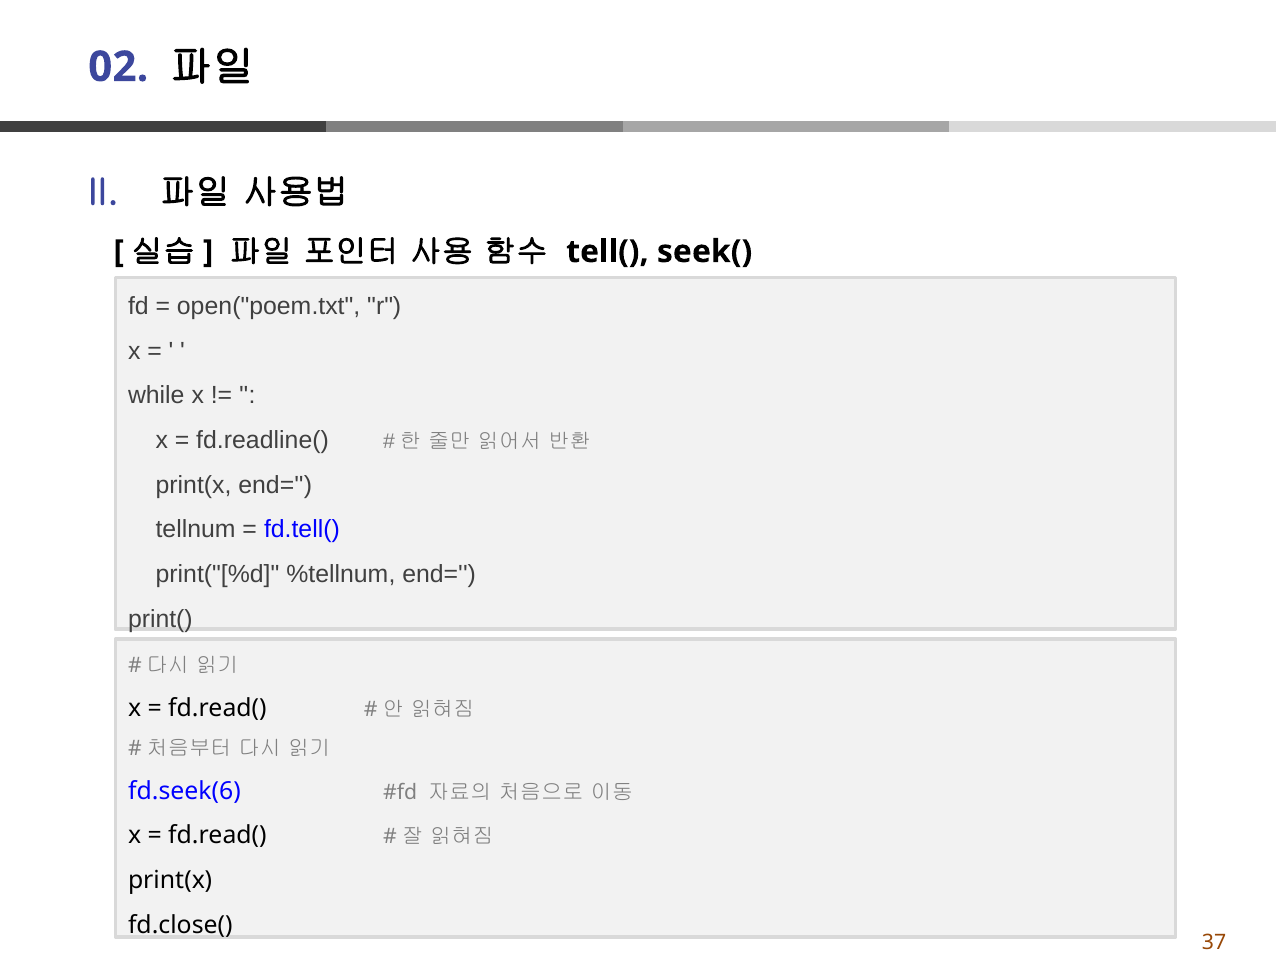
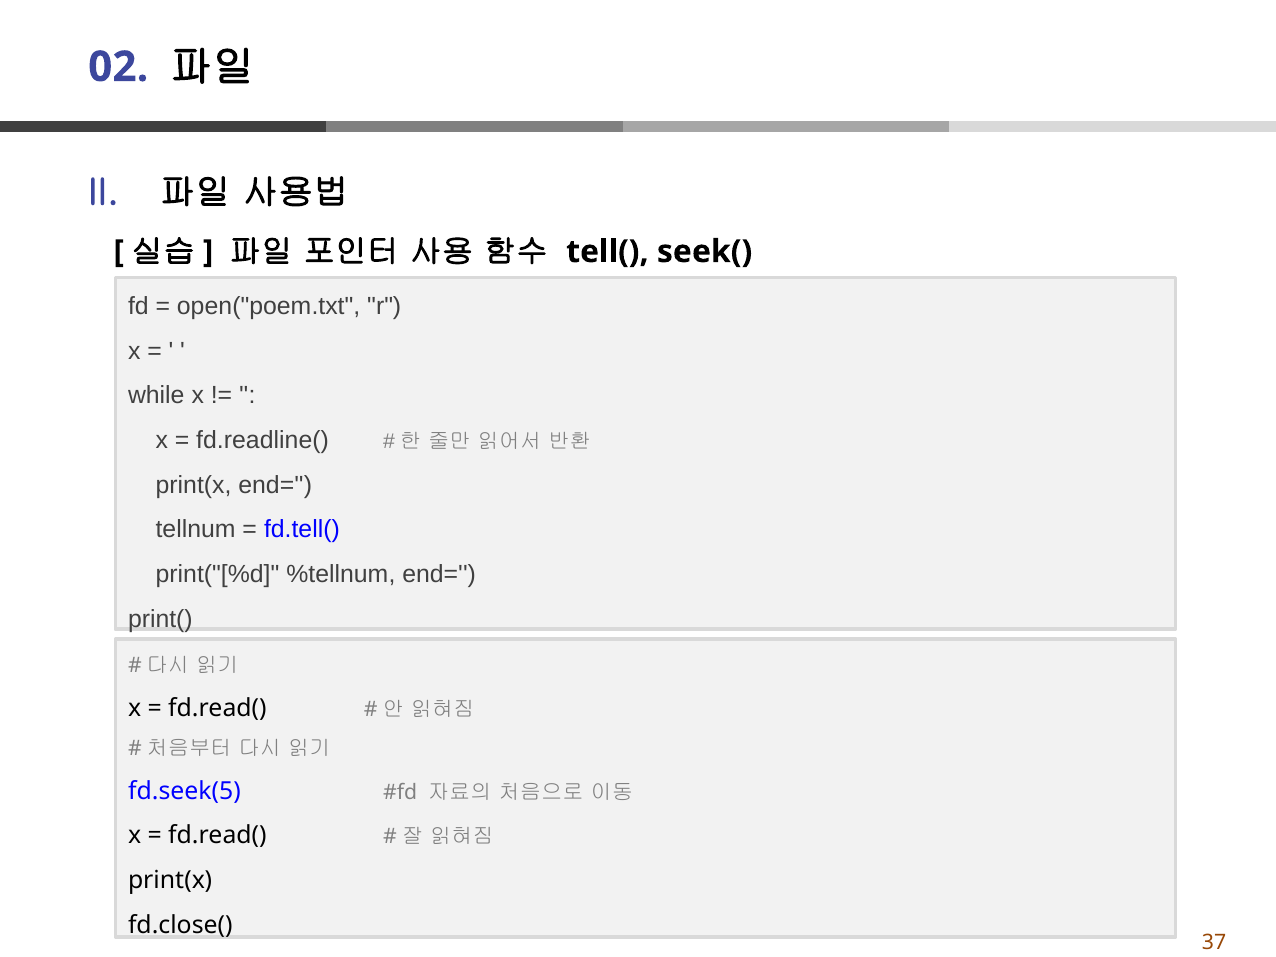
fd.seek(6: fd.seek(6 -> fd.seek(5 (184, 791)
